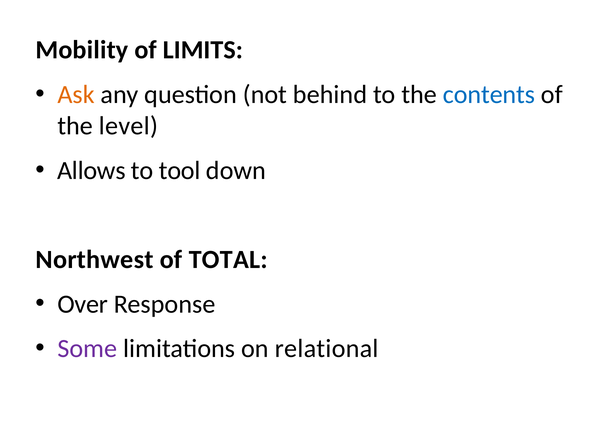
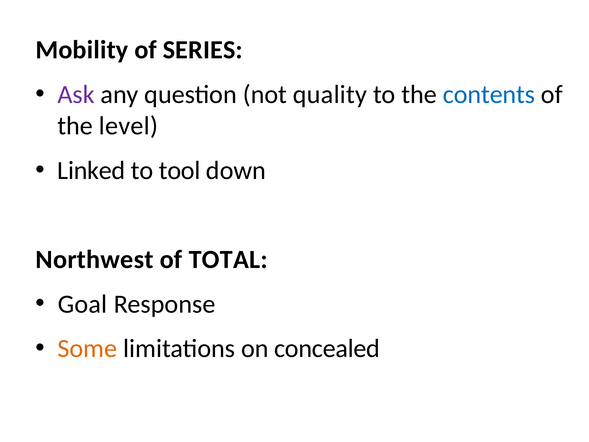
LIMITS: LIMITS -> SERIES (203, 50)
Ask colour: orange -> purple (76, 94)
behind: behind -> quality (330, 94)
Allows: Allows -> Linked (91, 170)
Over: Over -> Goal (82, 304)
Some colour: purple -> orange (87, 348)
relational: relational -> concealed (327, 348)
